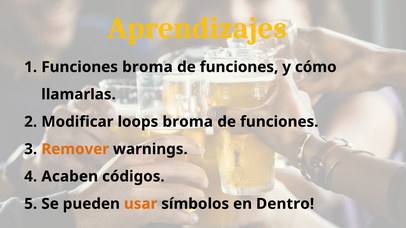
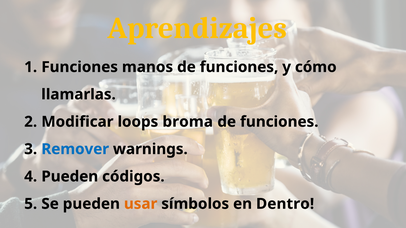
Funciones broma: broma -> manos (148, 67)
Remover colour: orange -> blue (75, 149)
Acaben: Acaben -> Pueden (70, 177)
